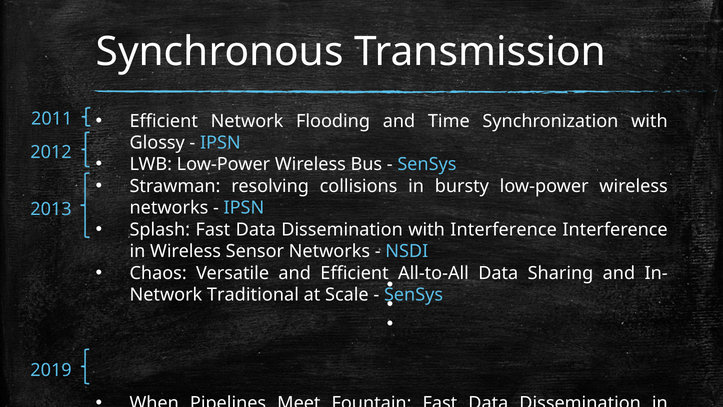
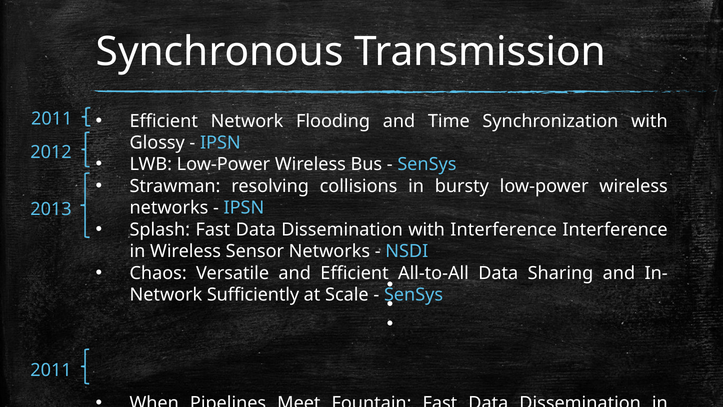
Traditional: Traditional -> Sufficiently (253, 295)
2019: 2019 -> 2011 (51, 370)
